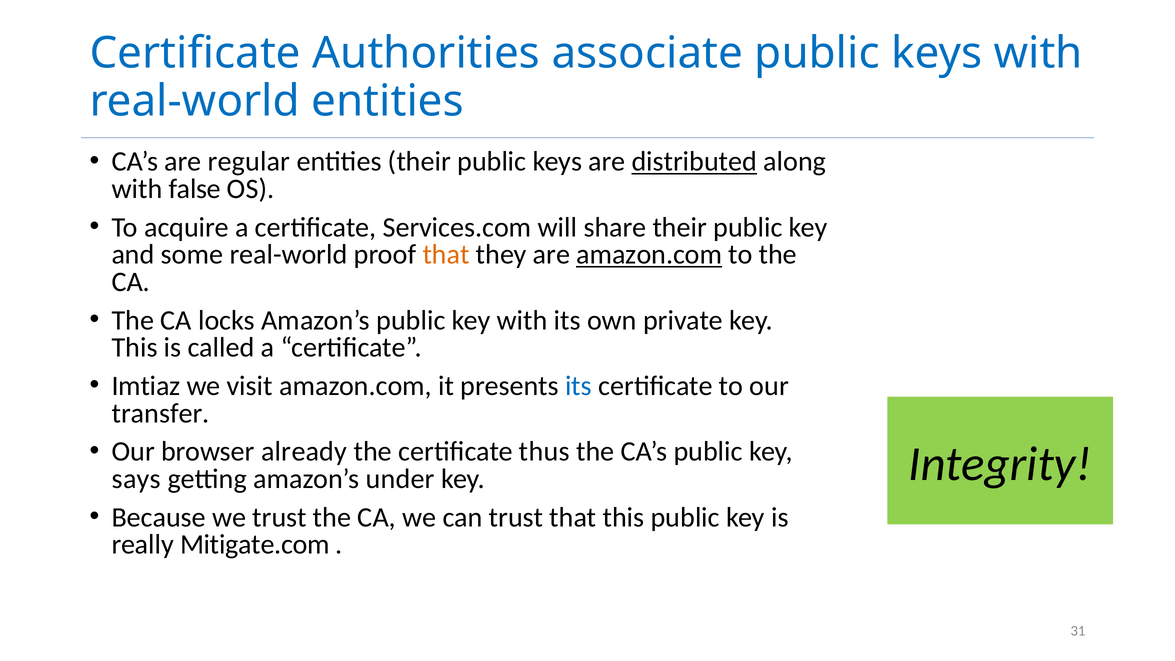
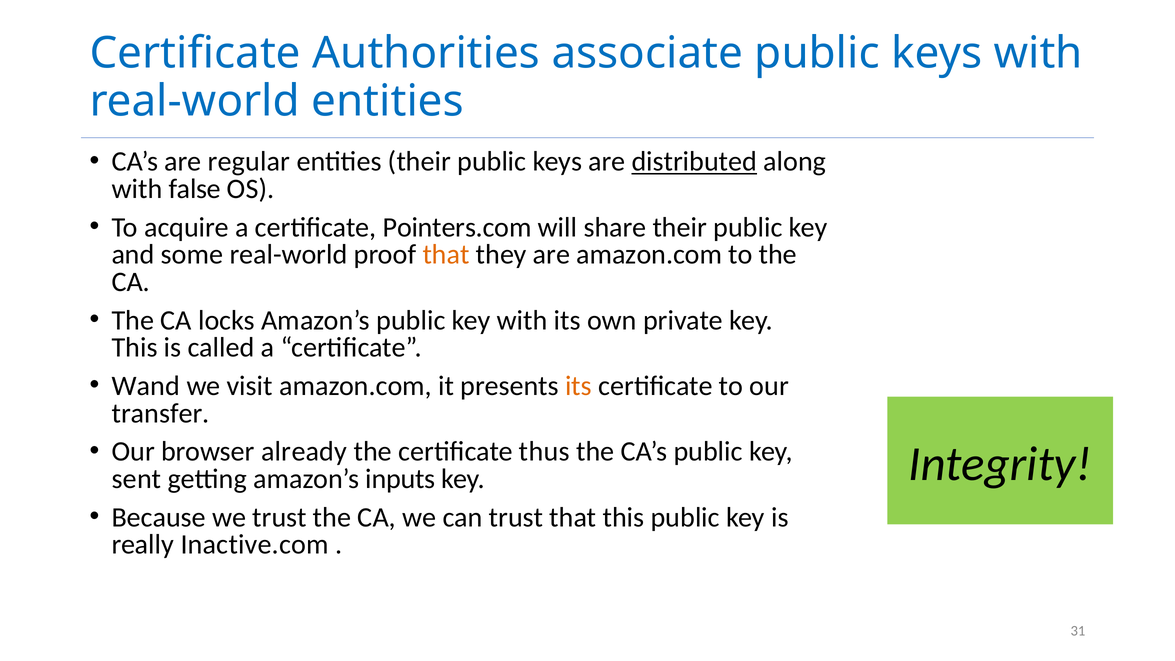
Services.com: Services.com -> Pointers.com (457, 227)
amazon.com underline: present -> none (649, 255)
Imtiaz: Imtiaz -> Wand (146, 386)
its colour: blue -> orange (578, 386)
says: says -> sent (136, 479)
under: under -> inputs (400, 479)
Mitigate.com: Mitigate.com -> Inactive.com (255, 545)
